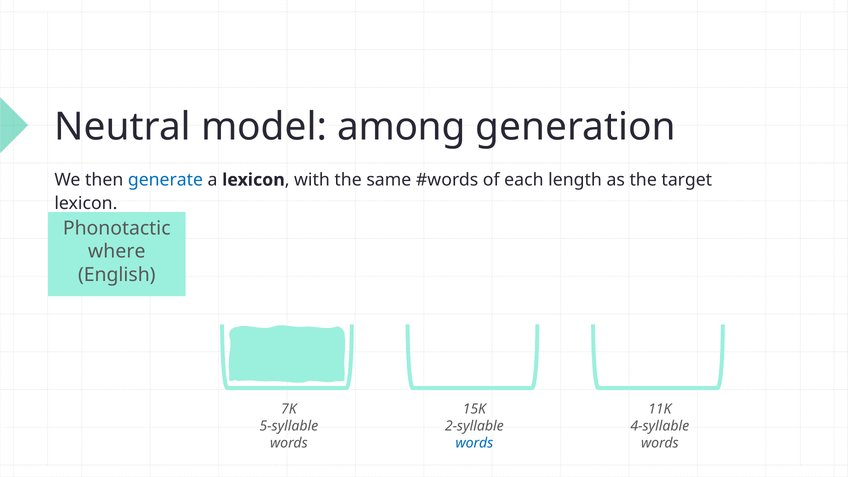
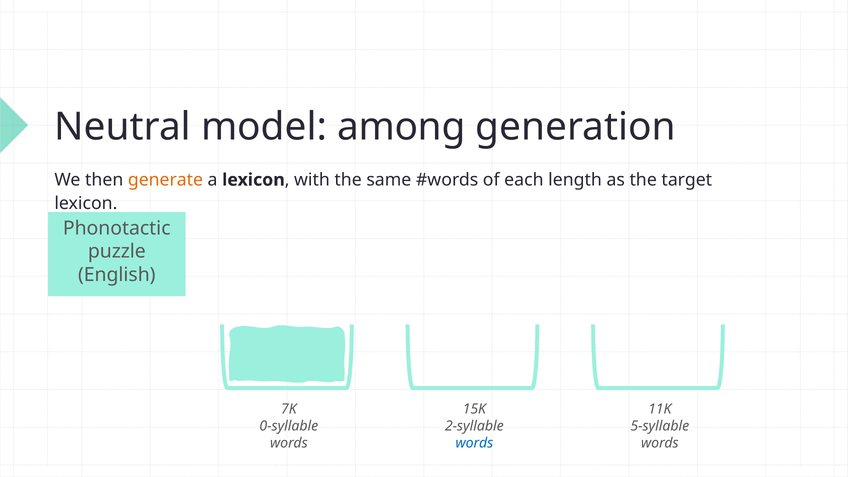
generate colour: blue -> orange (165, 180)
where: where -> puzzle (117, 252)
5-syllable: 5-syllable -> 0-syllable (289, 426)
4-syllable: 4-syllable -> 5-syllable (660, 426)
